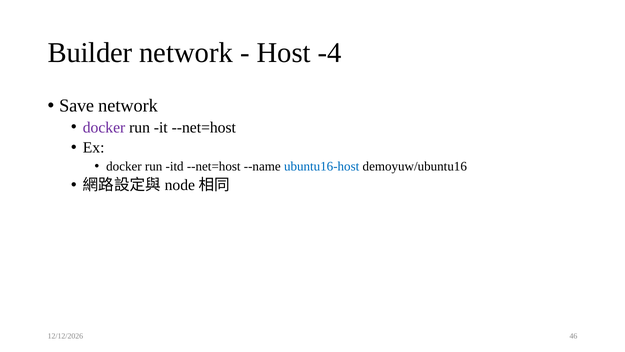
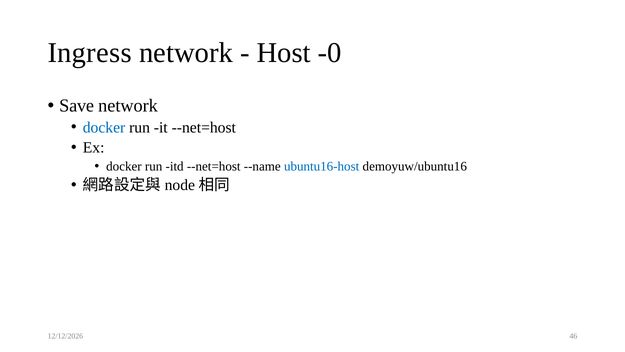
Builder: Builder -> Ingress (90, 53)
-4: -4 -> -0 (330, 53)
docker colour: purple -> blue (104, 127)
